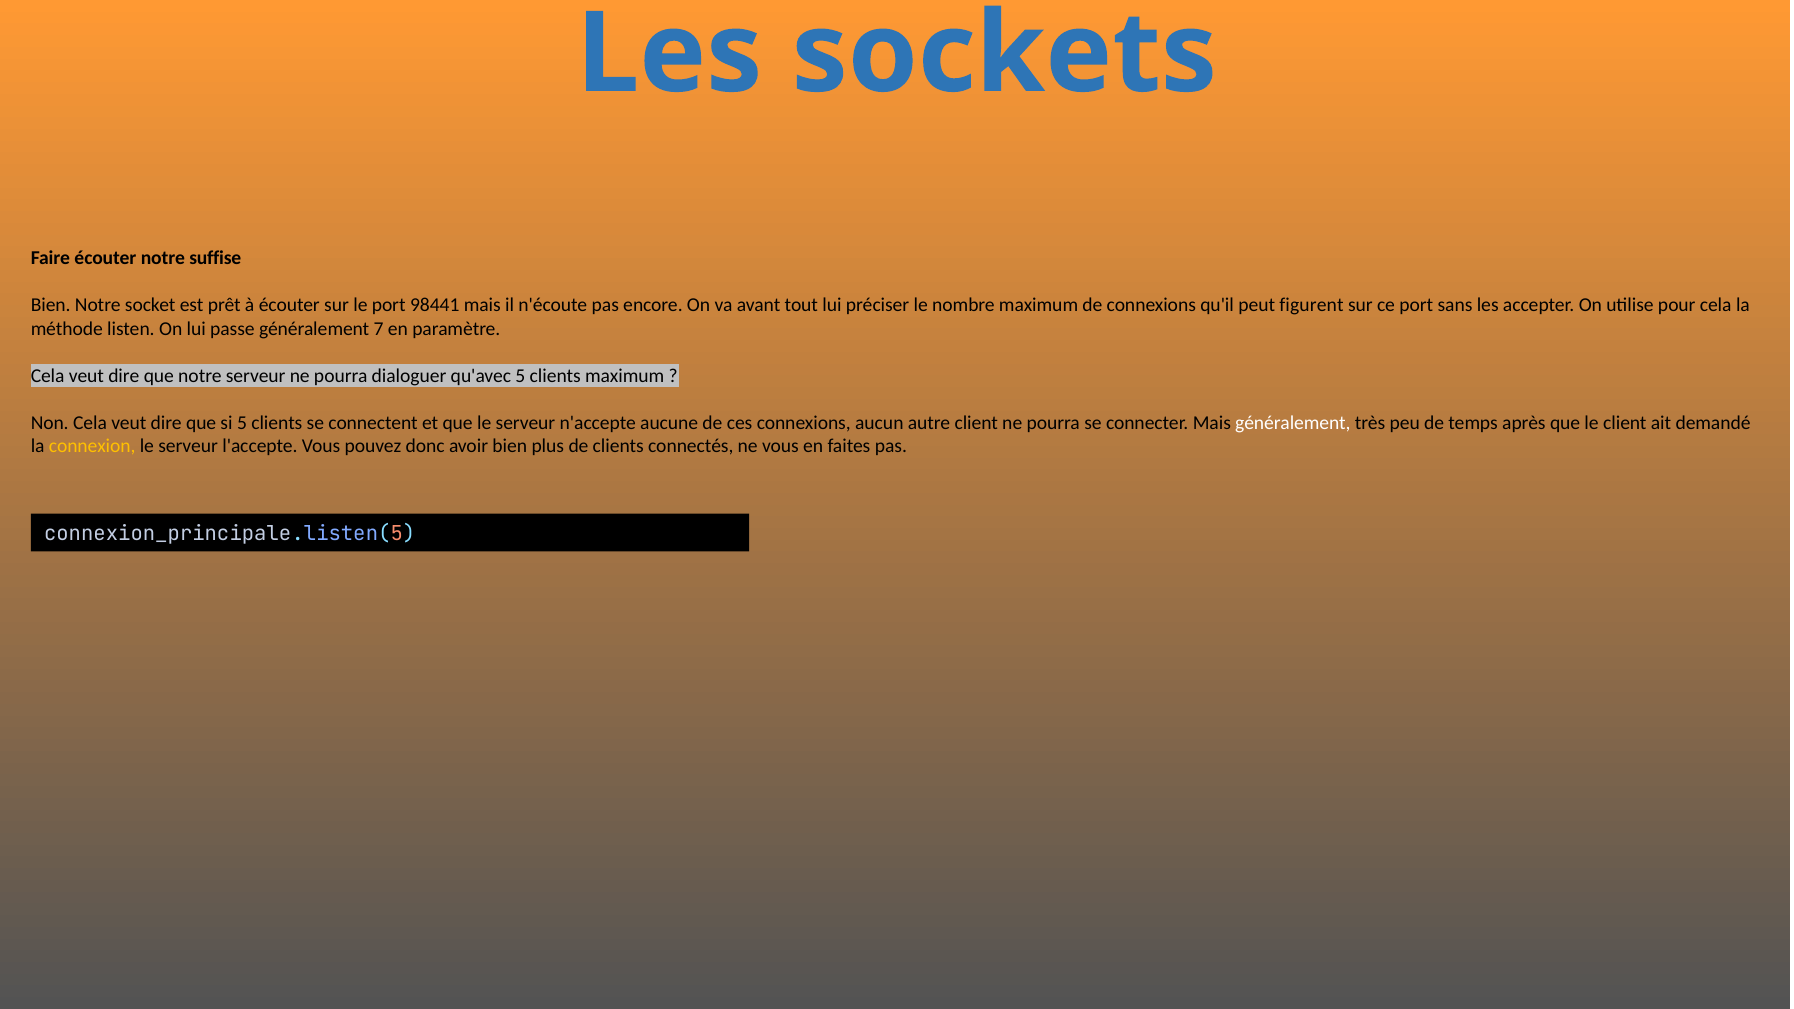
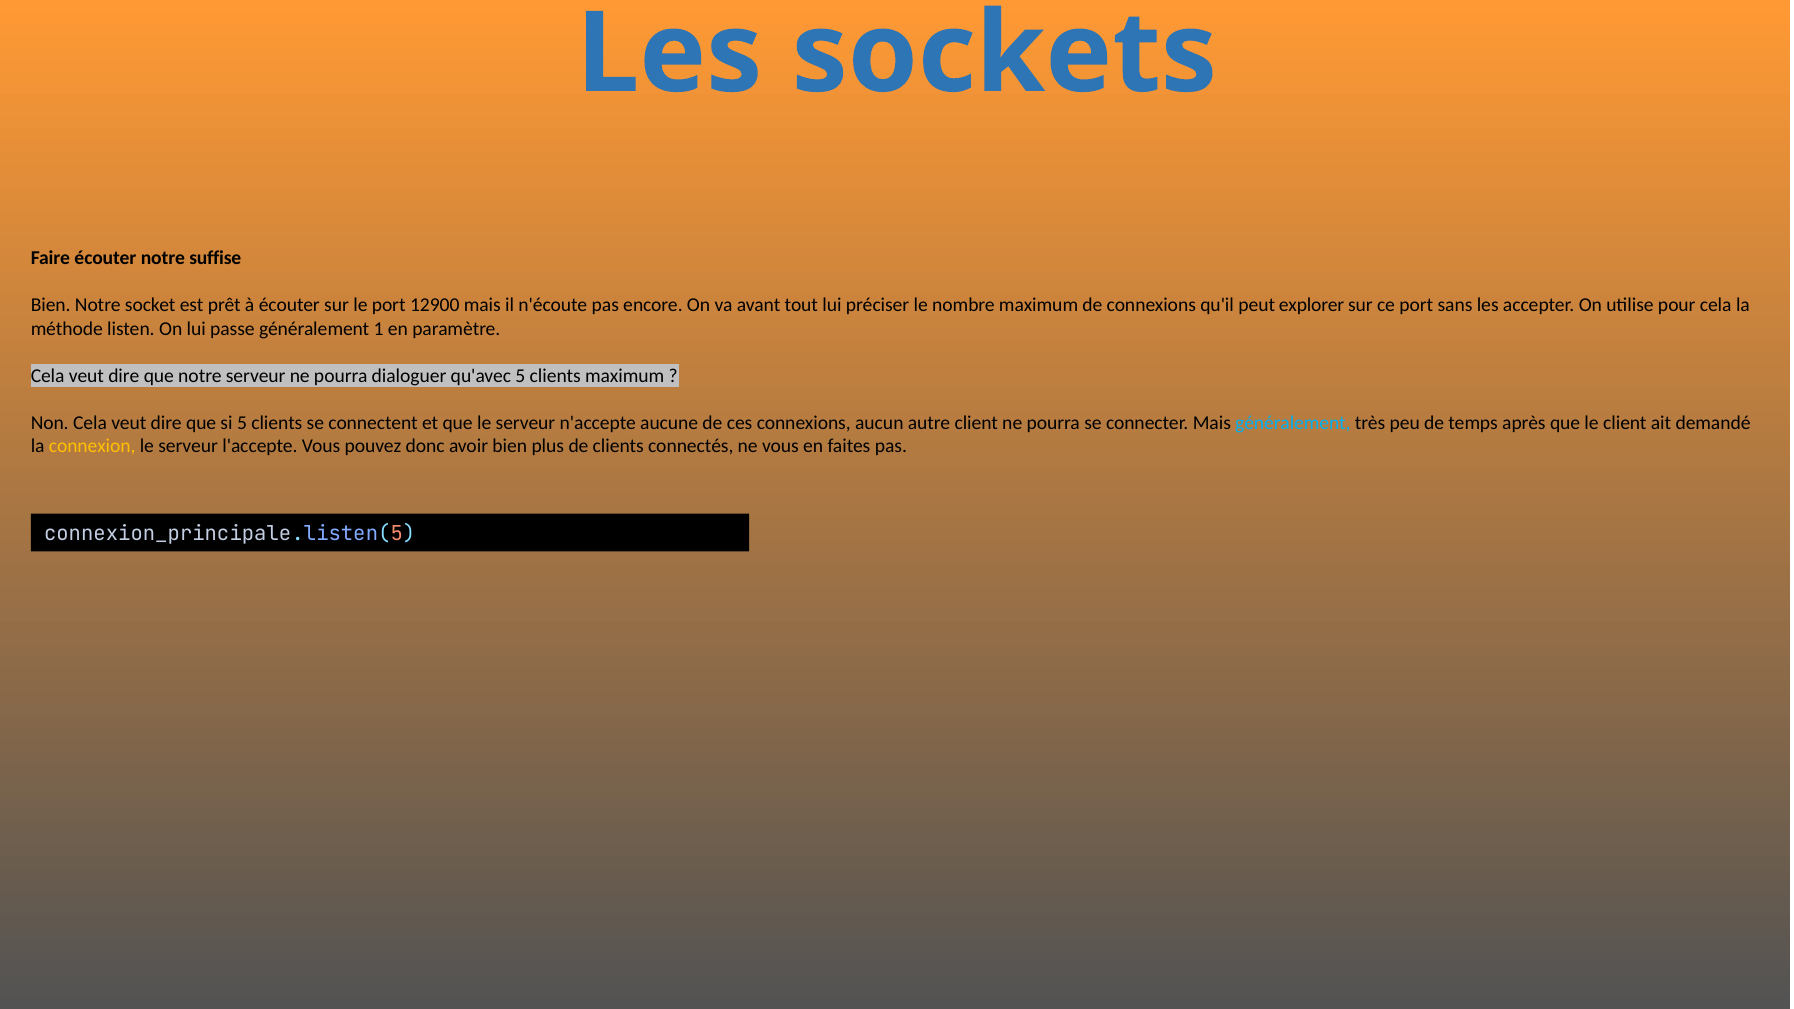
98441: 98441 -> 12900 (435, 305)
figurent: figurent -> explorer (1312, 305)
7: 7 -> 1 (379, 329)
généralement colour: white -> light blue (1293, 423)
